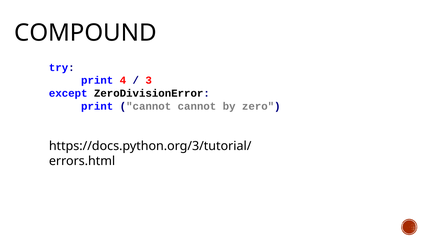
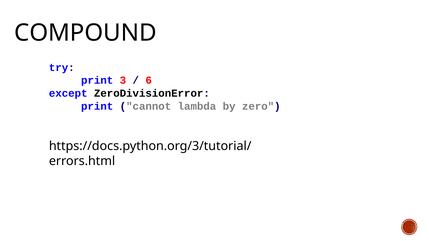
4: 4 -> 3 (123, 81)
3: 3 -> 6 (149, 81)
cannot cannot: cannot -> lambda (197, 106)
